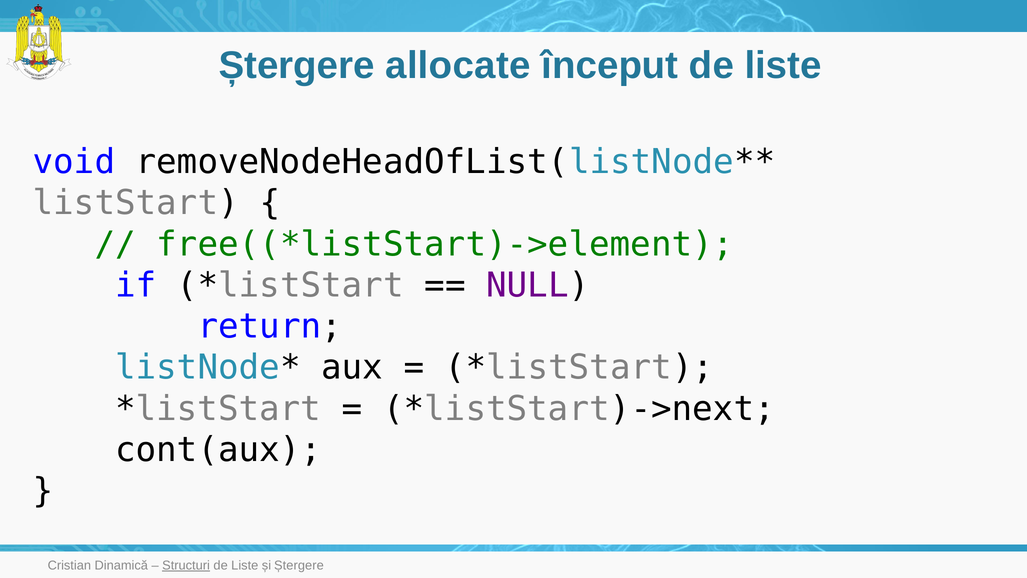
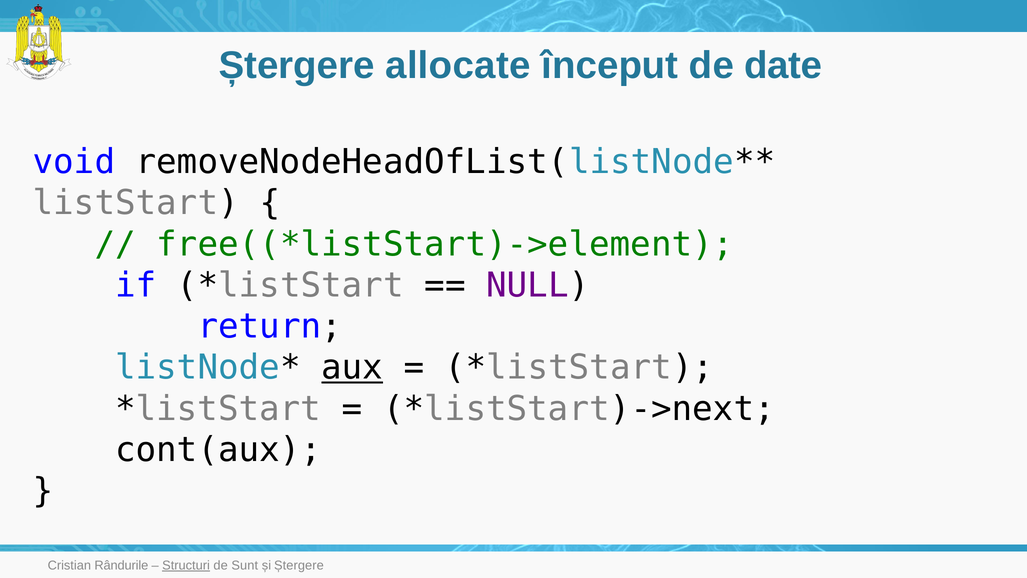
început de liste: liste -> date (783, 65)
aux underline: none -> present (352, 367)
Dinamică: Dinamică -> Rândurile (121, 565)
Liste: Liste -> Sunt (245, 565)
